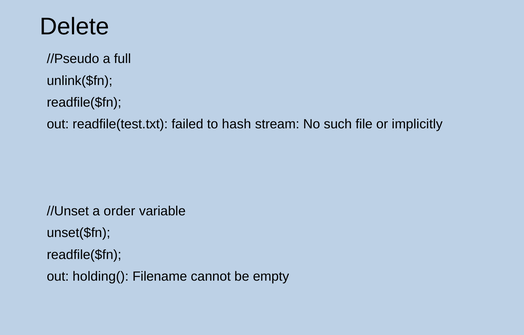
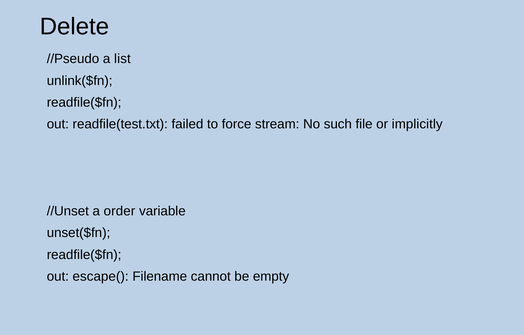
full: full -> list (122, 59)
hash: hash -> force (237, 124)
holding(: holding( -> escape( (101, 277)
